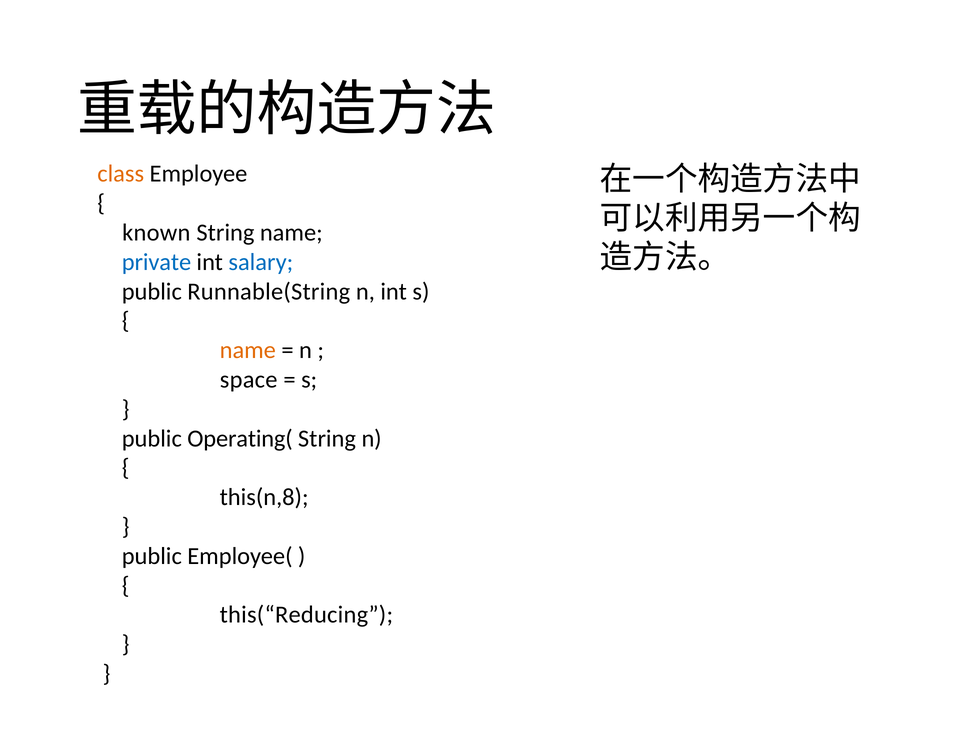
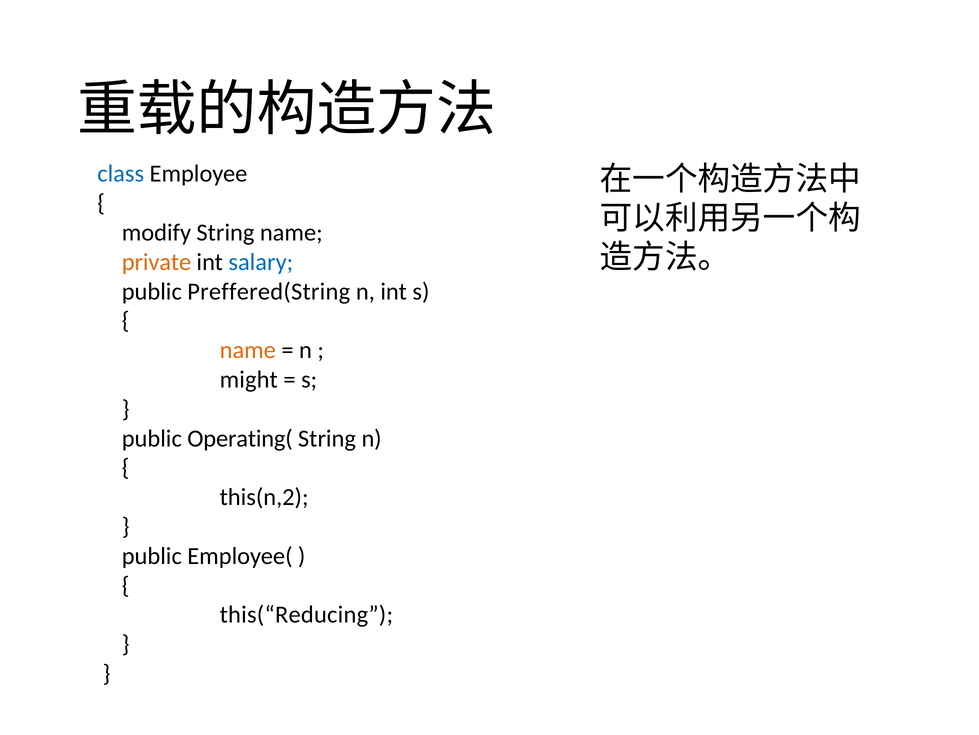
class colour: orange -> blue (121, 174)
known: known -> modify (156, 232)
private colour: blue -> orange (156, 262)
Runnable(String: Runnable(String -> Preffered(String (269, 291)
space: space -> might (249, 379)
this(n,8: this(n,8 -> this(n,2 (264, 497)
